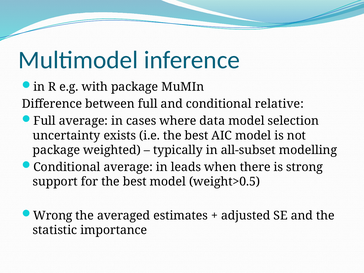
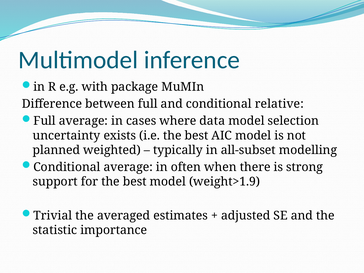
package: package -> planned (56, 150)
leads: leads -> often (186, 167)
weight>0.5: weight>0.5 -> weight>1.9 (225, 182)
Wrong: Wrong -> Trivial (53, 216)
